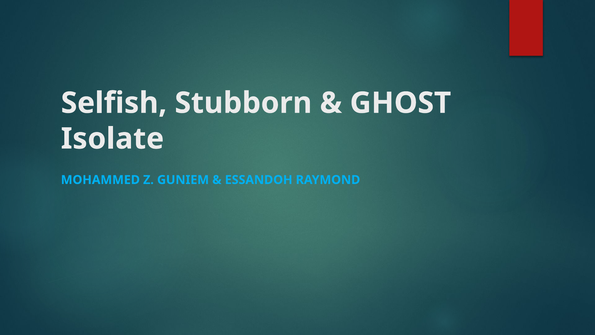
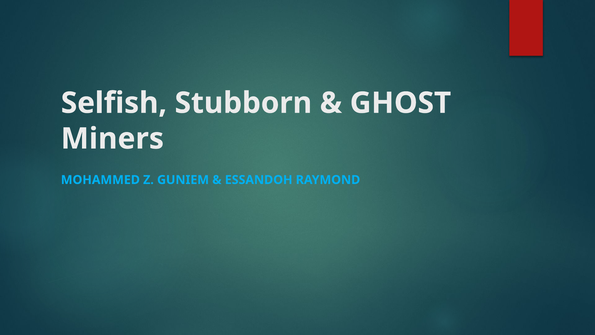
Isolate: Isolate -> Miners (112, 139)
